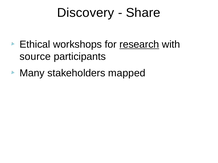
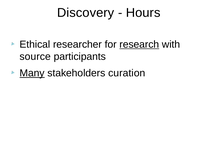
Share: Share -> Hours (143, 13)
workshops: workshops -> researcher (77, 45)
Many underline: none -> present (32, 73)
mapped: mapped -> curation (127, 73)
